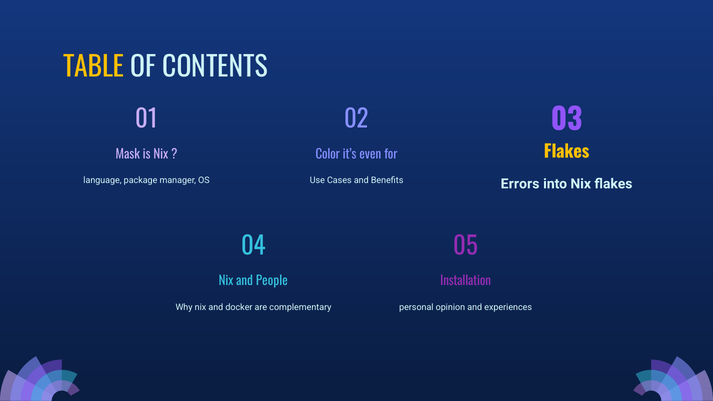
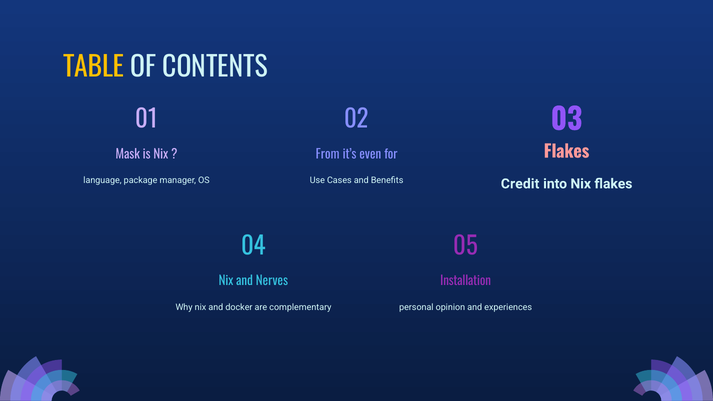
Flakes colour: yellow -> pink (567, 152)
Color: Color -> From (328, 154)
Errors: Errors -> Credit (520, 184)
People: People -> Nerves (272, 281)
